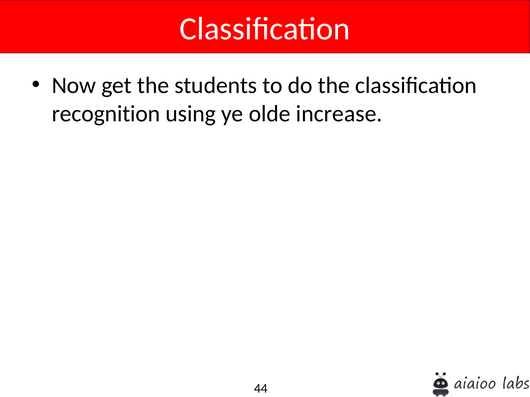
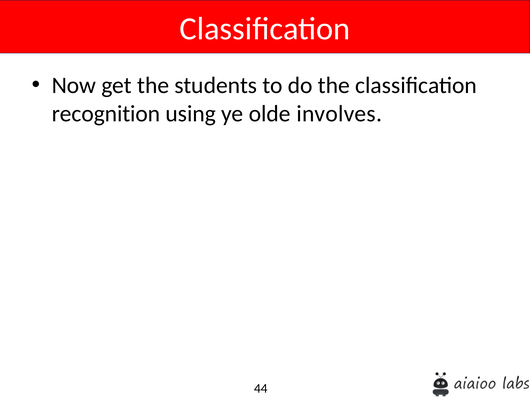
increase: increase -> involves (339, 114)
